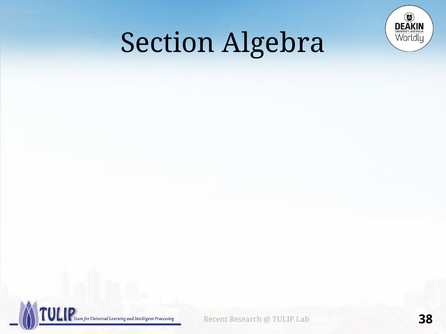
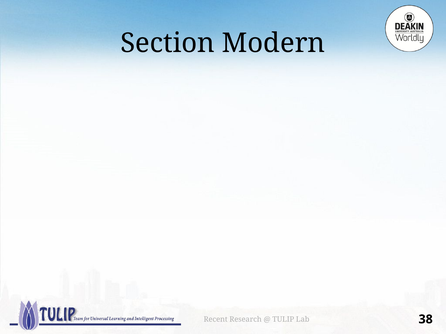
Algebra: Algebra -> Modern (274, 43)
